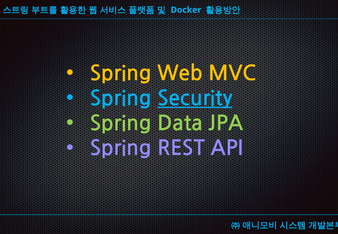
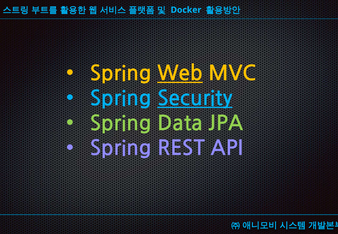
Web underline: none -> present (180, 73)
